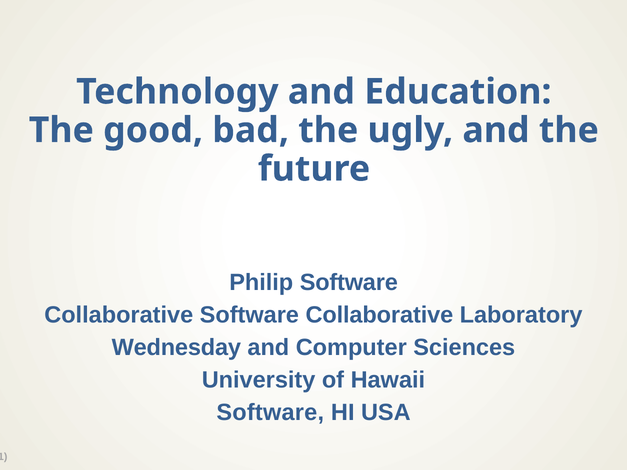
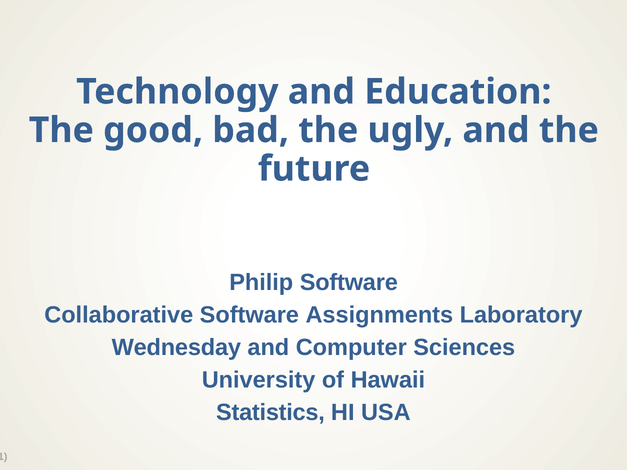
Collaborative Software Collaborative: Collaborative -> Assignments (379, 315)
Software: Software -> Statistics (270, 413)
